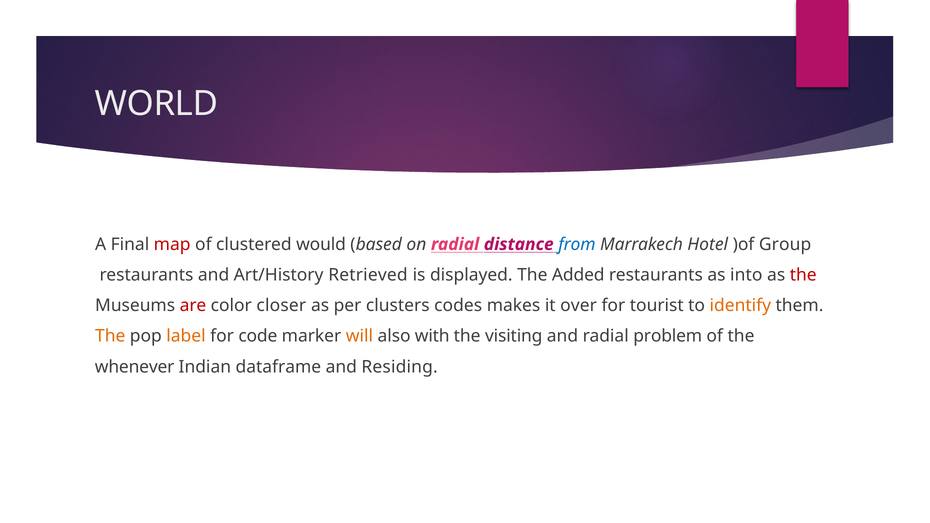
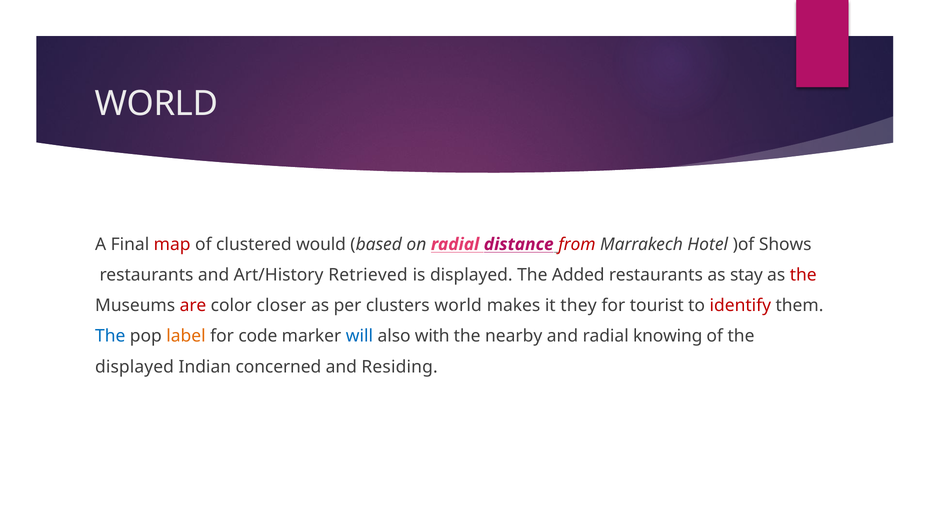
from colour: blue -> red (577, 244)
Group: Group -> Shows (785, 244)
into: into -> stay (746, 275)
clusters codes: codes -> world (458, 306)
over: over -> they (579, 306)
identify colour: orange -> red (740, 306)
The colour: orange -> blue (110, 336)
will colour: orange -> blue (359, 336)
visiting: visiting -> nearby (514, 336)
problem: problem -> knowing (668, 336)
whenever: whenever -> displayed (135, 367)
dataframe: dataframe -> concerned (278, 367)
